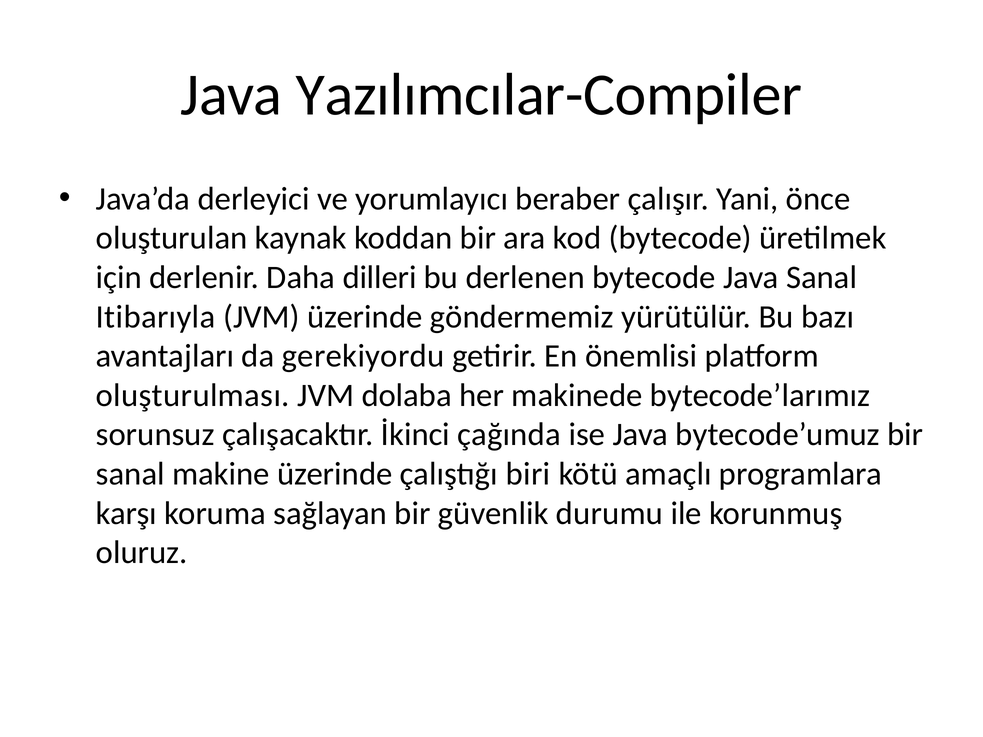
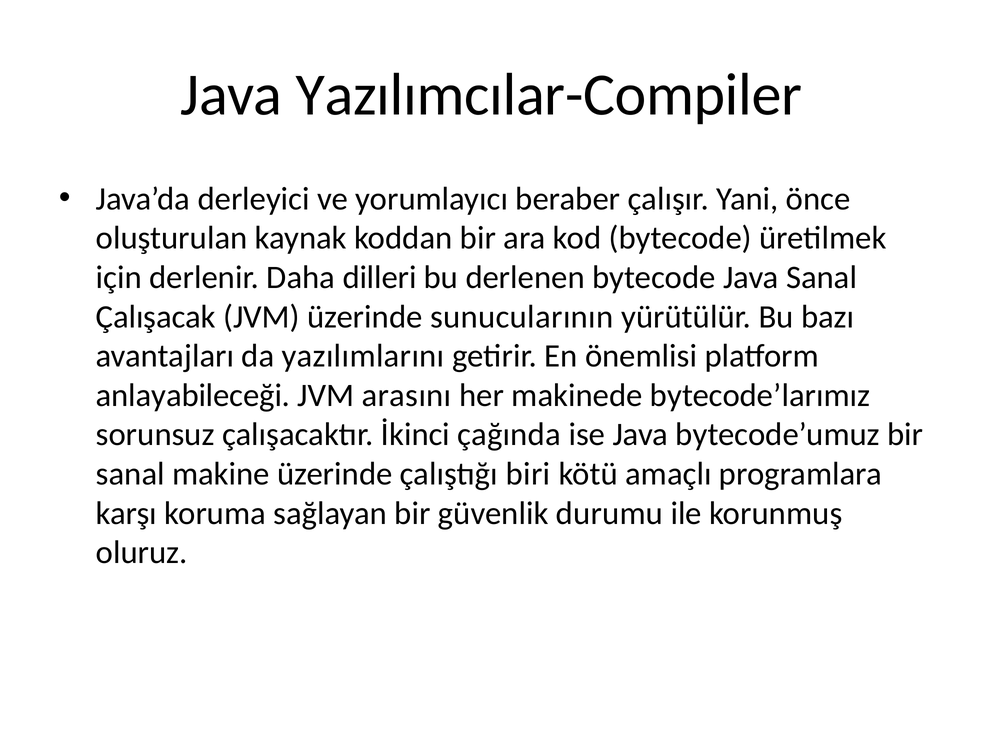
Itibarıyla: Itibarıyla -> Çalışacak (156, 317)
göndermemiz: göndermemiz -> sunucularının (522, 317)
gerekiyordu: gerekiyordu -> yazılımlarını (363, 356)
oluşturulması: oluşturulması -> anlayabileceği (193, 396)
dolaba: dolaba -> arasını (407, 396)
